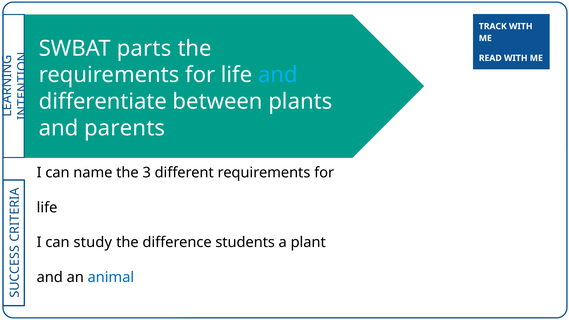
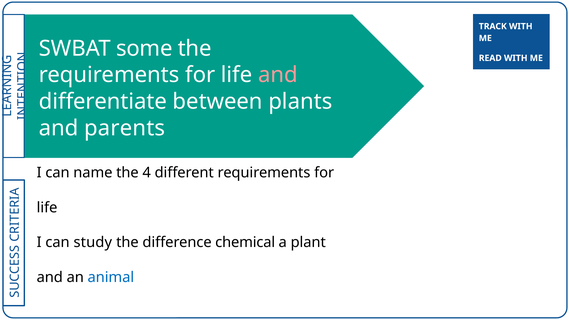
parts: parts -> some (144, 48)
and colour: light blue -> pink (278, 75)
3: 3 -> 4 (147, 173)
students: students -> chemical (245, 243)
